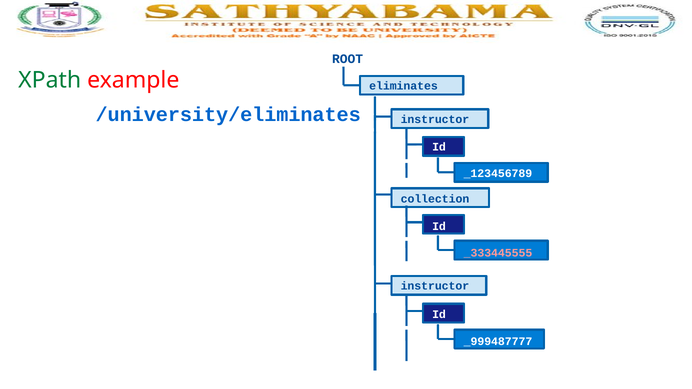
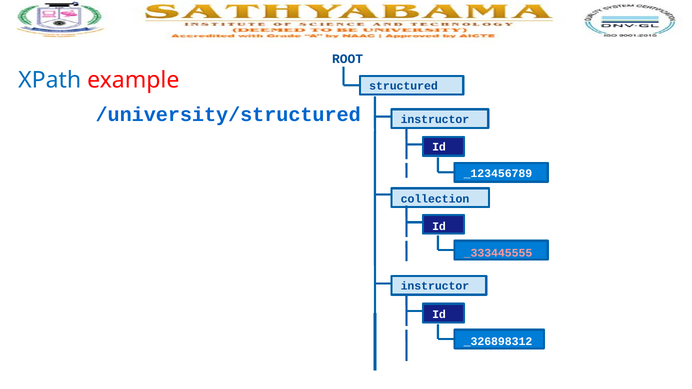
XPath colour: green -> blue (50, 80)
eliminates: eliminates -> structured (404, 86)
/university/eliminates: /university/eliminates -> /university/structured (228, 115)
_999487777: _999487777 -> _326898312 (498, 341)
